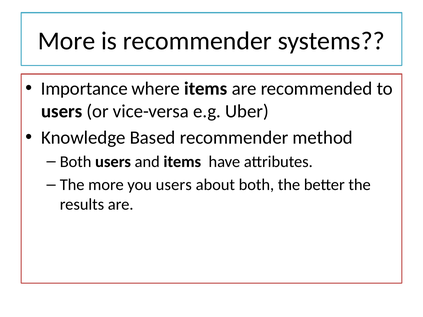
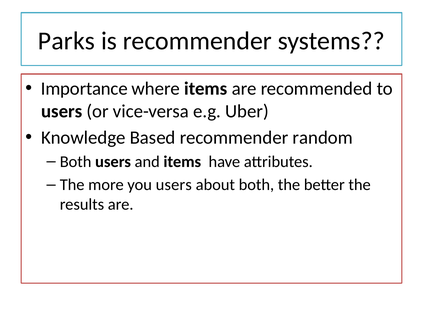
More: More -> Parks (66, 41)
method: method -> random (323, 138)
